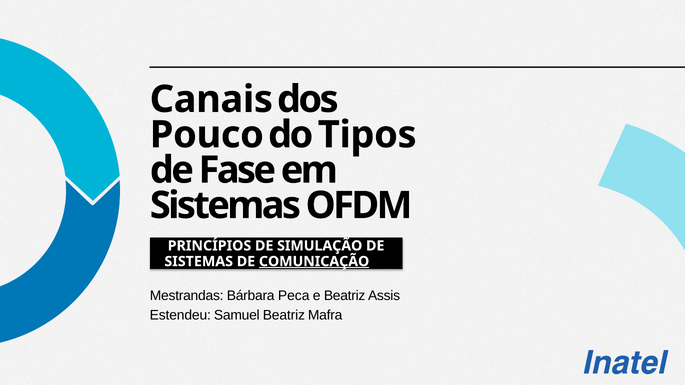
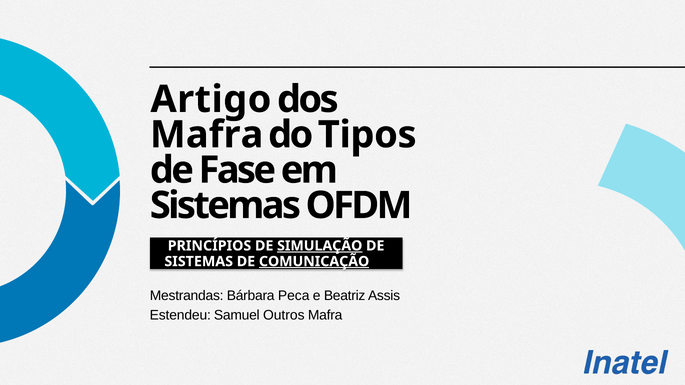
Canais: Canais -> Artigo (211, 99)
Pouco: Pouco -> Mafra (207, 135)
SIMULAÇÃO underline: none -> present (320, 246)
Samuel Beatriz: Beatriz -> Outros (284, 315)
